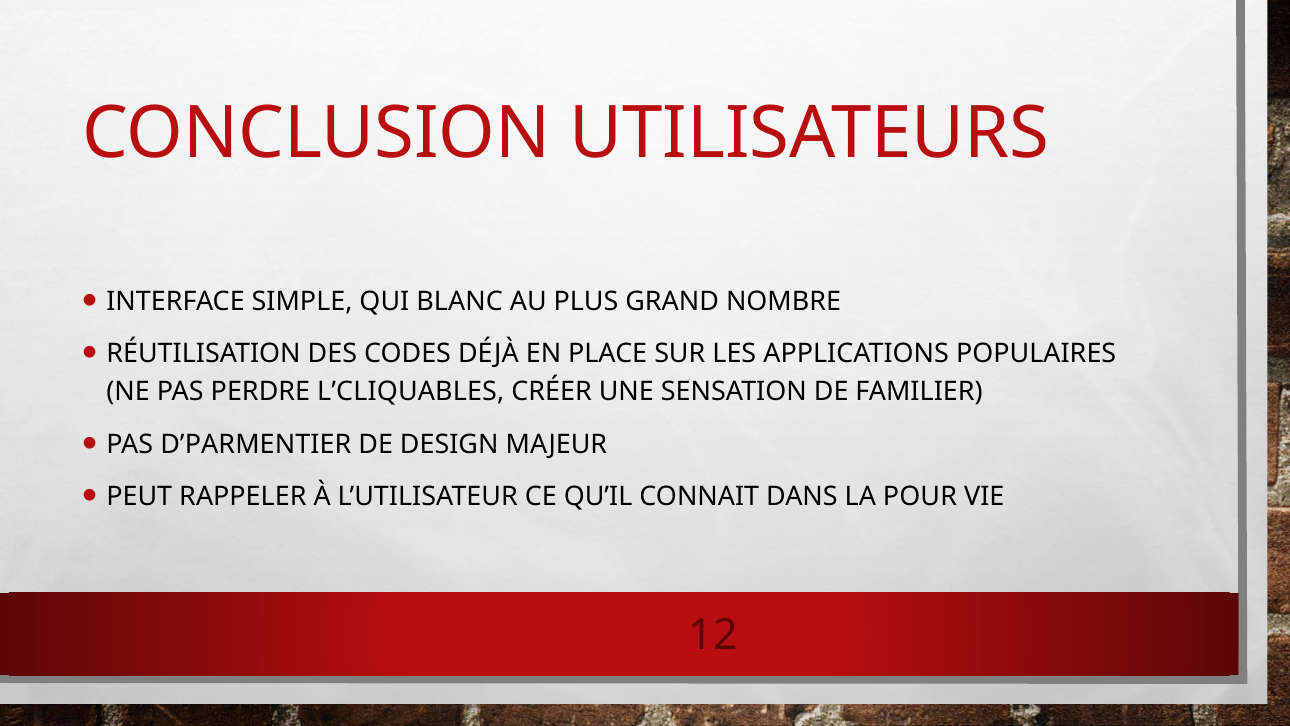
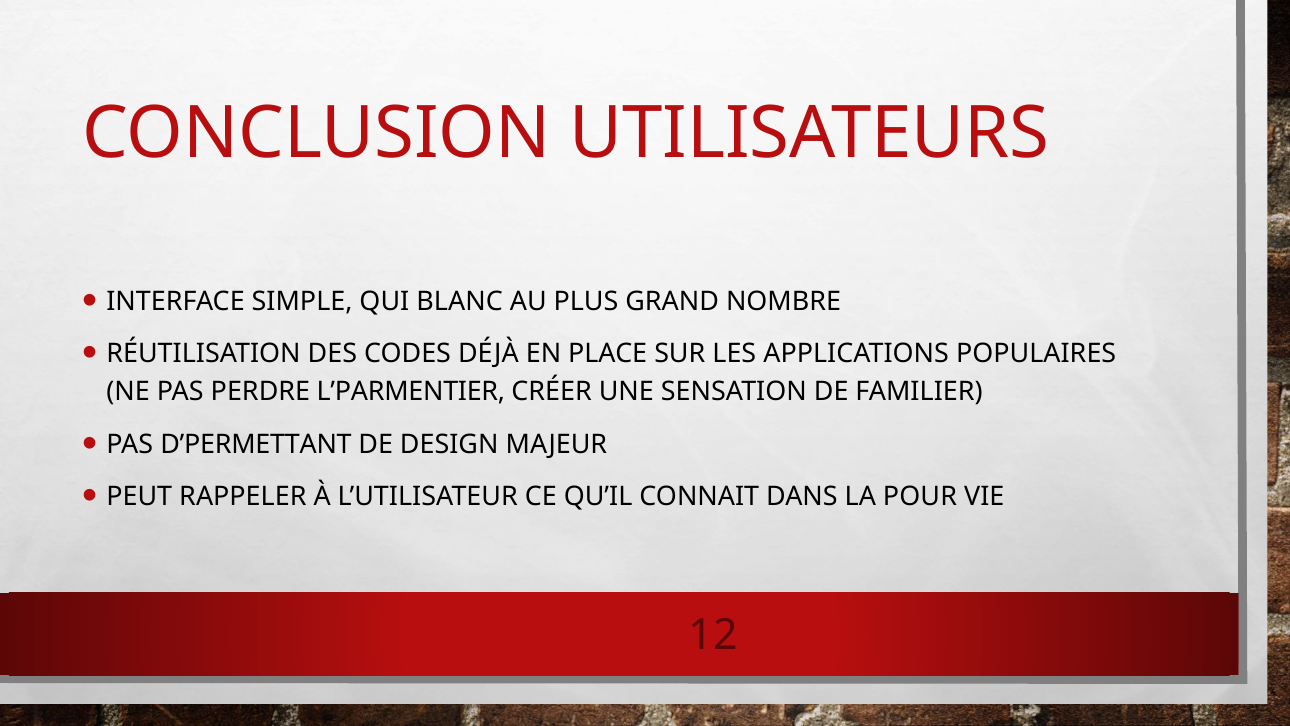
L’CLIQUABLES: L’CLIQUABLES -> L’PARMENTIER (411, 392)
D’PARMENTIER: D’PARMENTIER -> D’PERMETTANT (256, 444)
